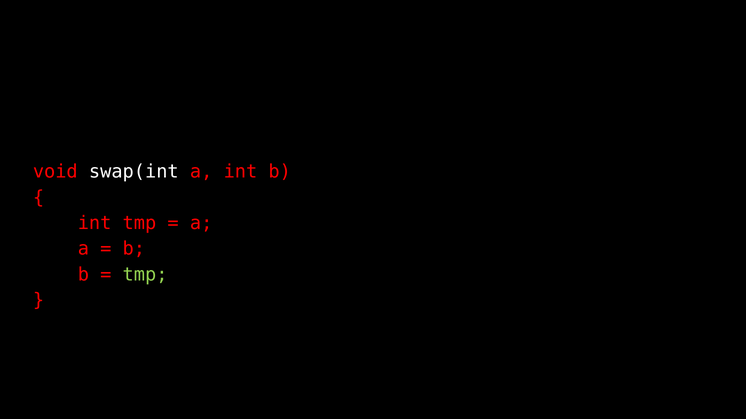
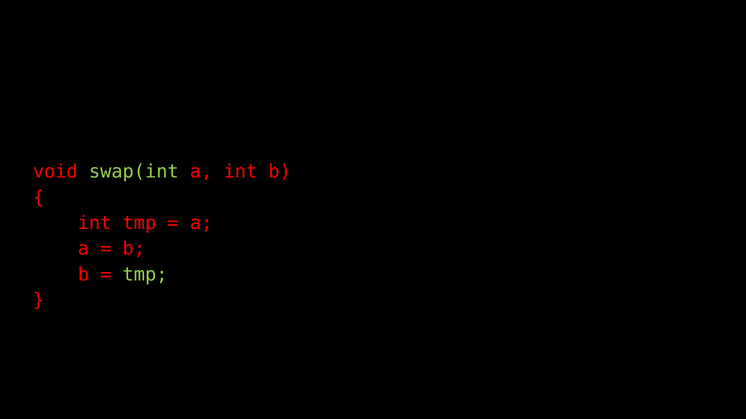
swap(int colour: white -> light green (134, 172)
